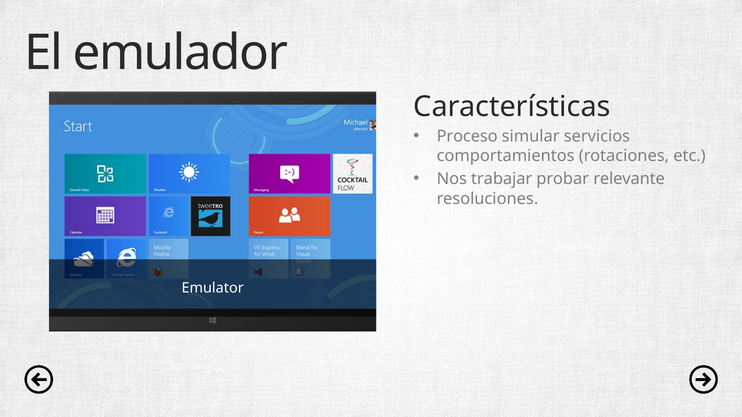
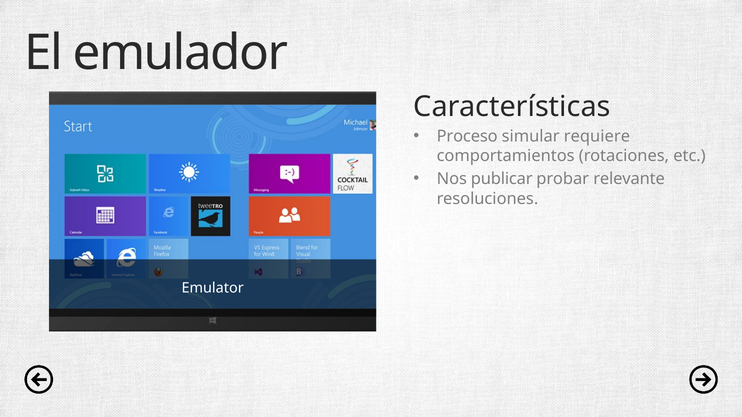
servicios: servicios -> requiere (597, 136)
trabajar: trabajar -> publicar (502, 179)
